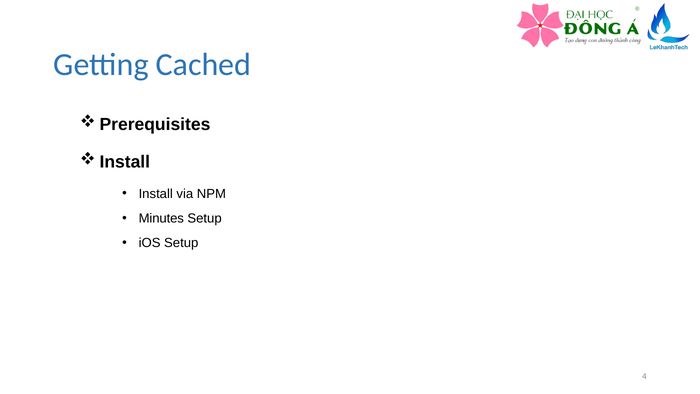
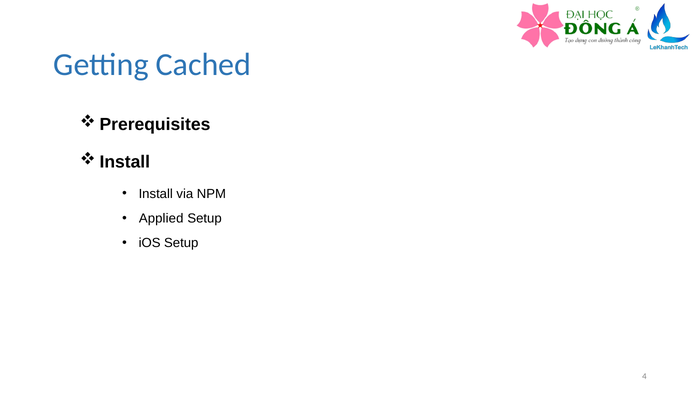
Minutes: Minutes -> Applied (161, 218)
